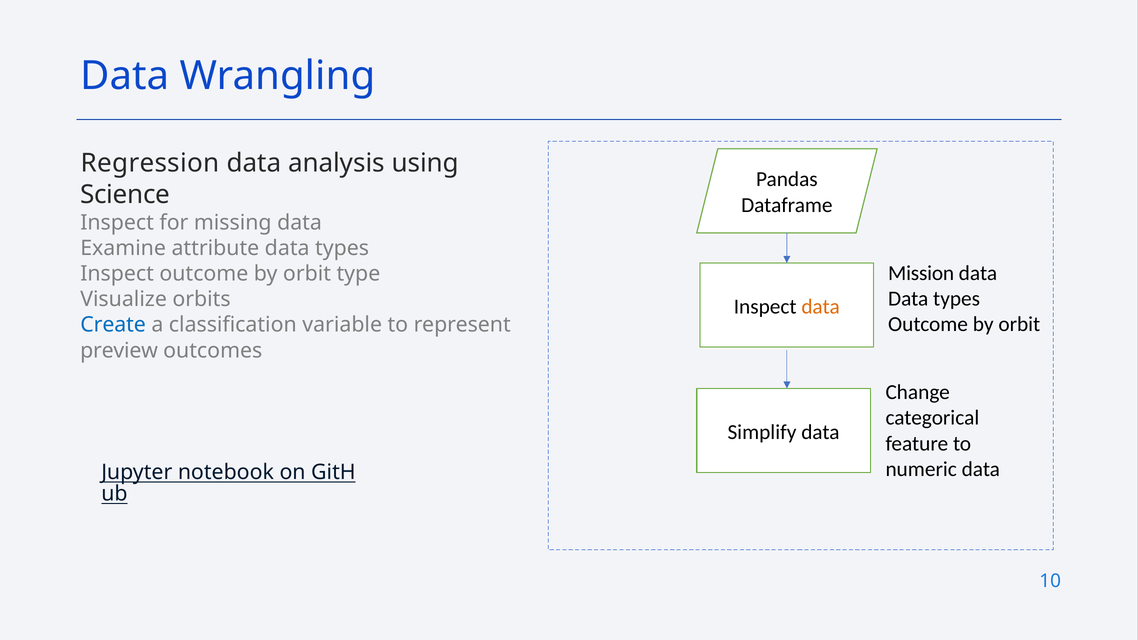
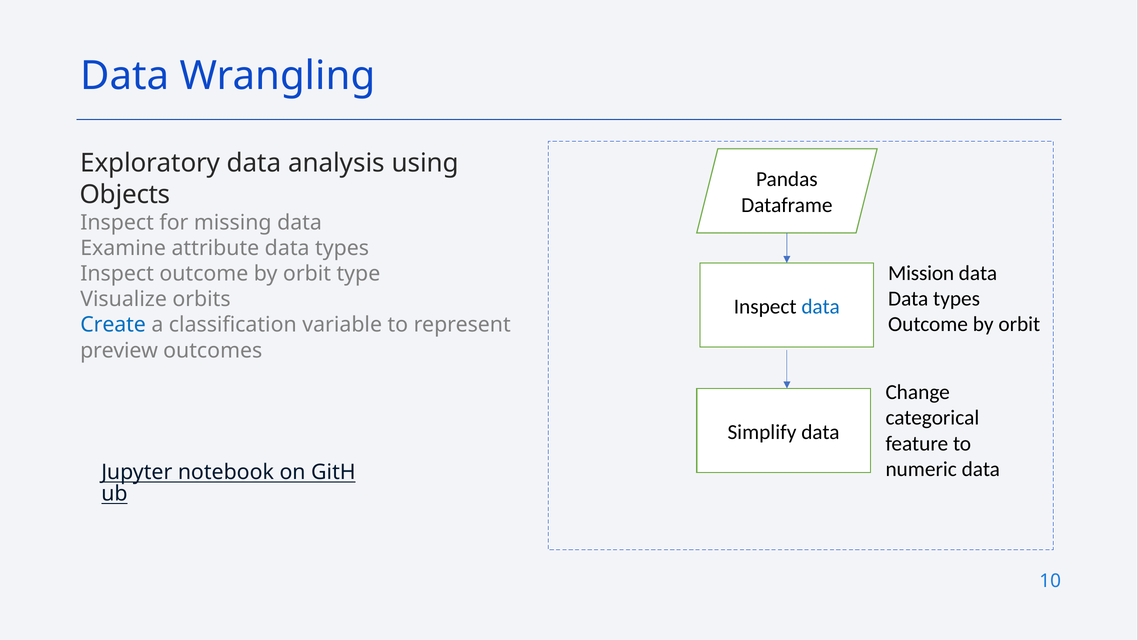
Regression: Regression -> Exploratory (150, 163)
Science: Science -> Objects (125, 194)
data colour: orange -> blue (821, 307)
